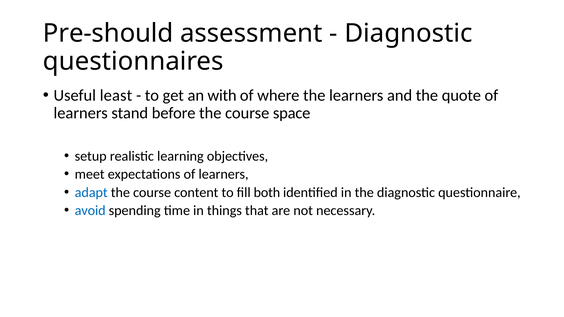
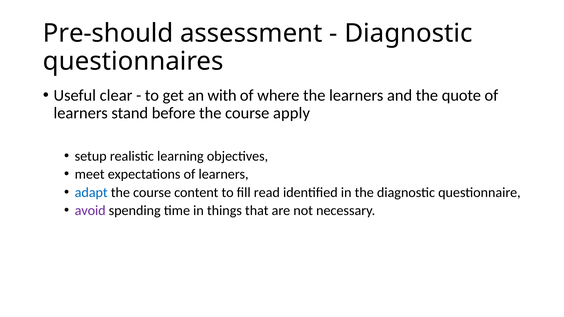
least: least -> clear (116, 95)
space: space -> apply (291, 113)
both: both -> read (267, 193)
avoid colour: blue -> purple (90, 211)
